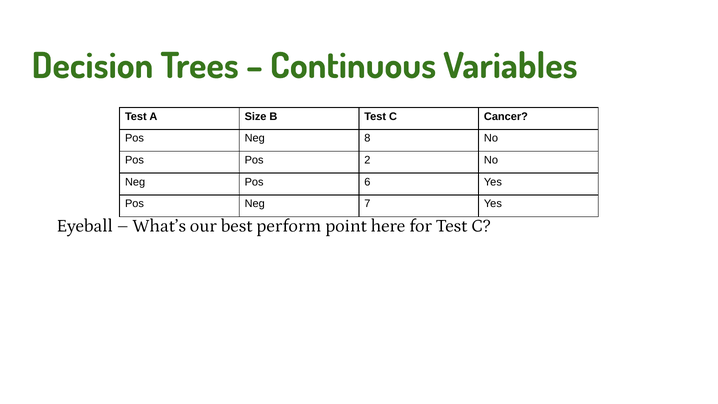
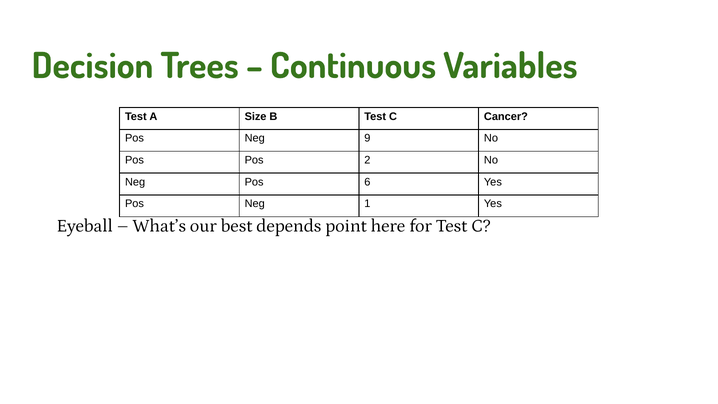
8: 8 -> 9 (367, 138)
7: 7 -> 1 (367, 204)
perform: perform -> depends (289, 226)
